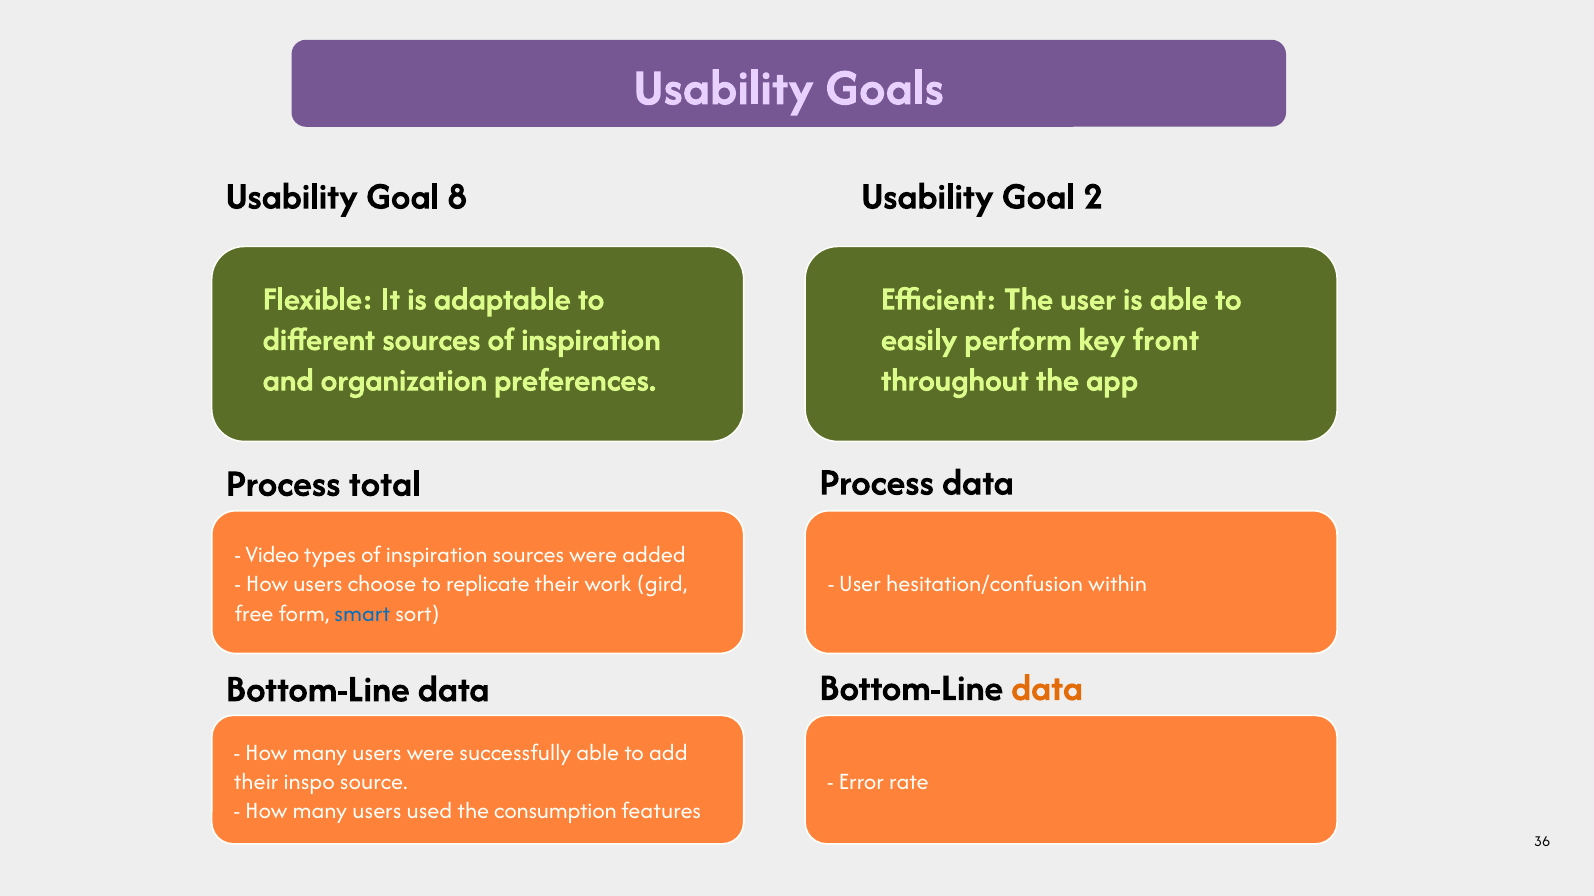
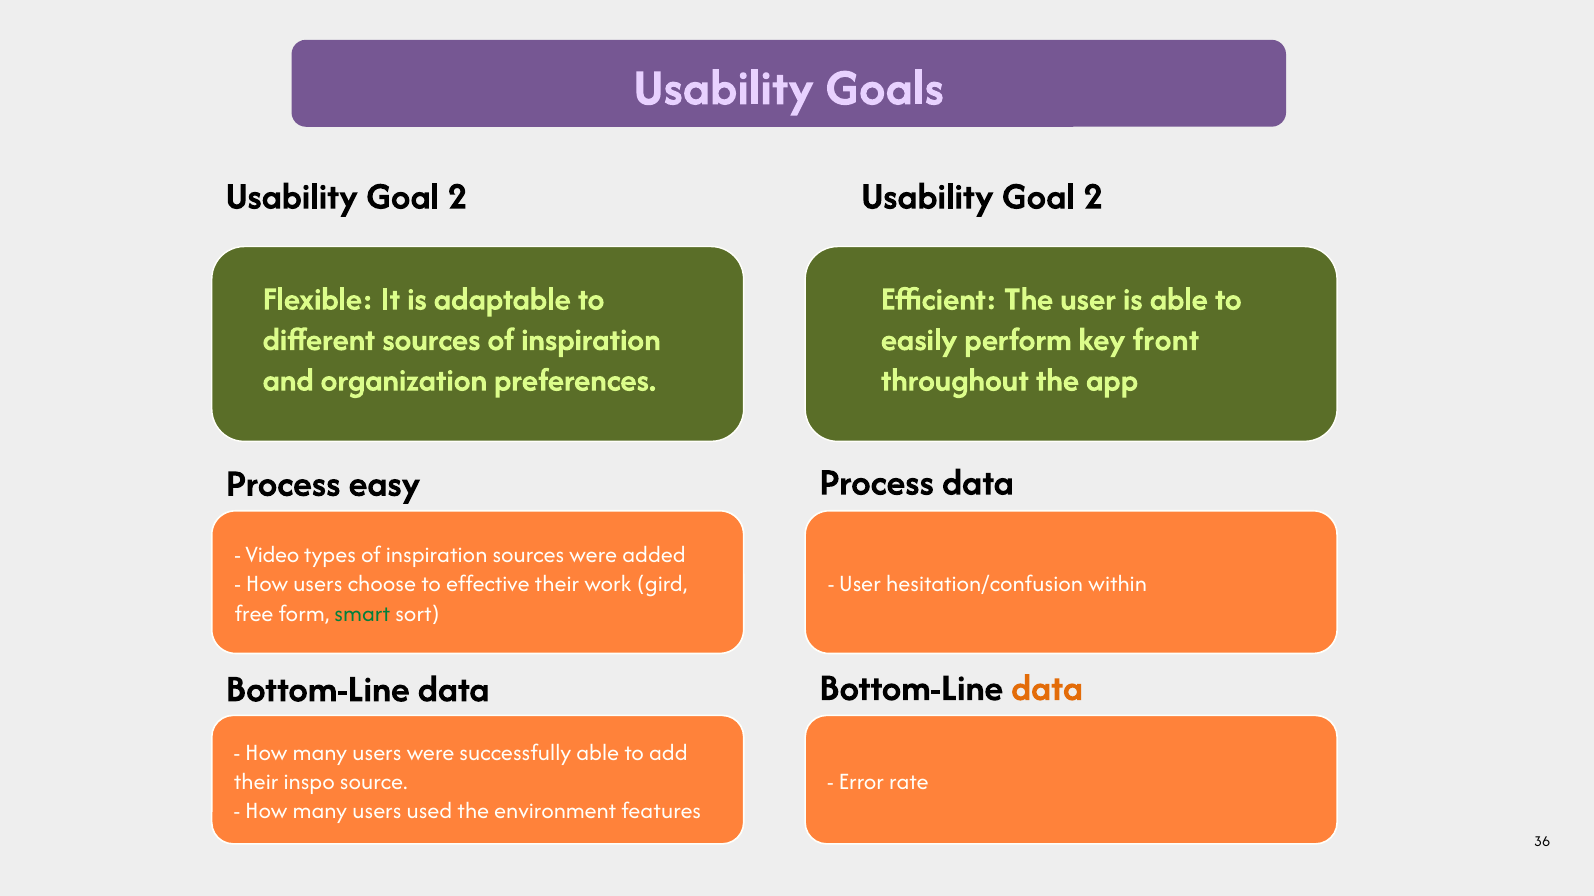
8: 8 -> 2 (457, 196)
total: total -> easy (384, 483)
replicate: replicate -> effective (488, 584)
smart colour: blue -> green (362, 613)
consumption: consumption -> environment (555, 811)
